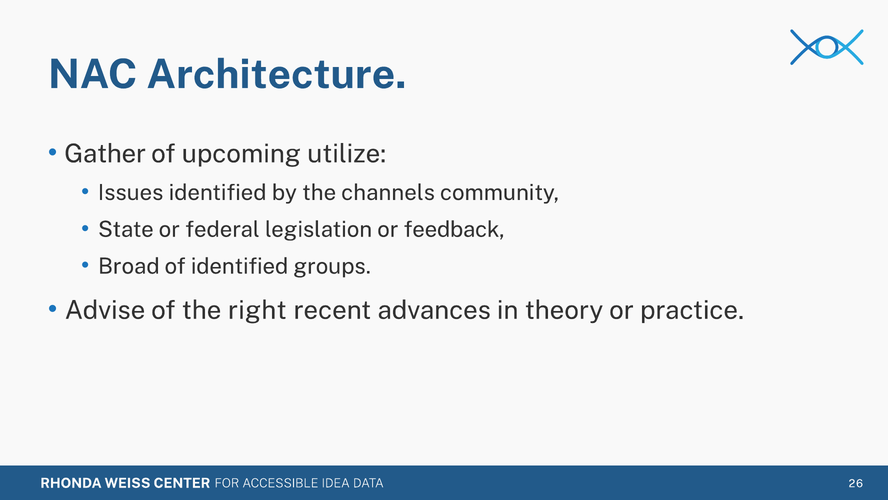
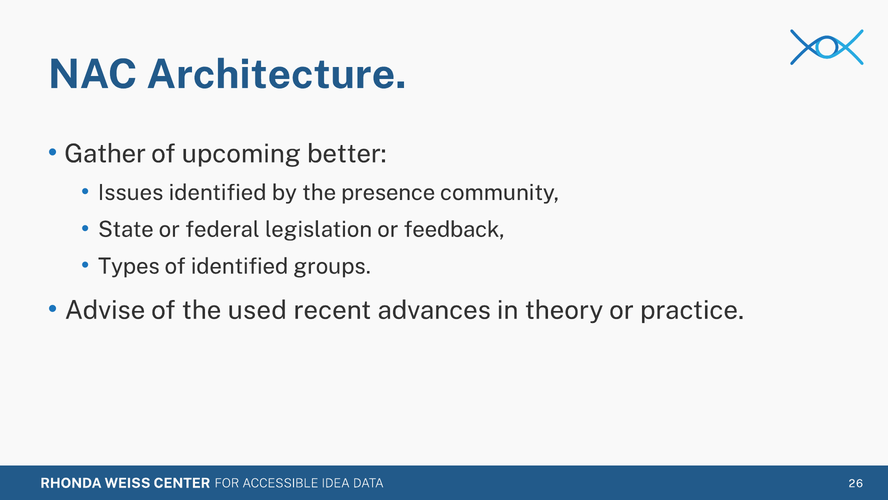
utilize: utilize -> better (347, 154)
channels: channels -> presence (388, 192)
Broad: Broad -> Types (129, 266)
right: right -> used (257, 310)
